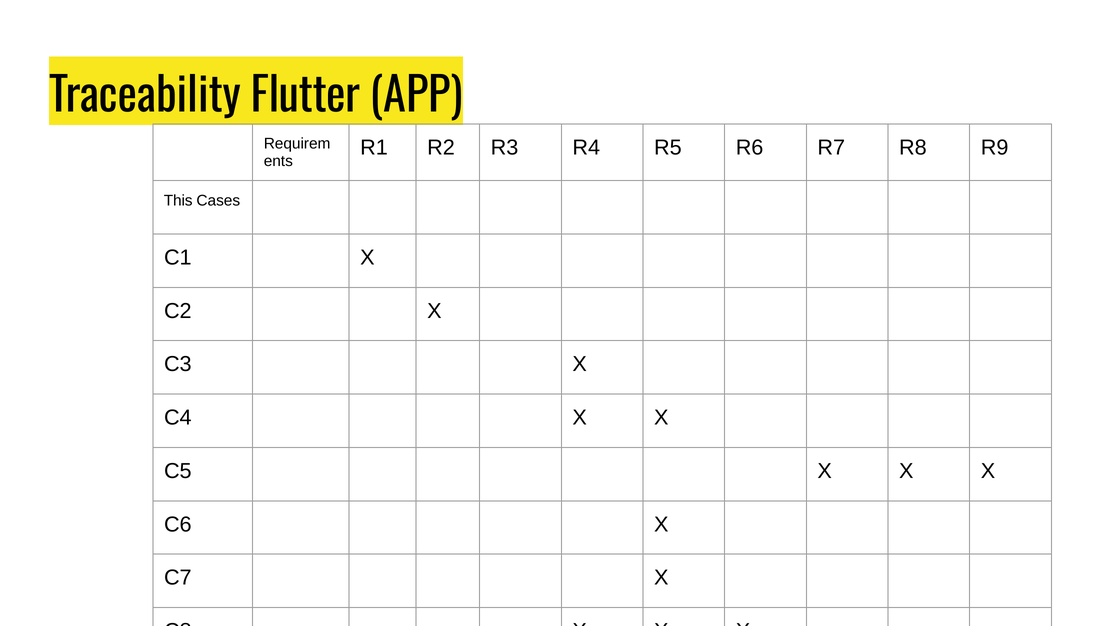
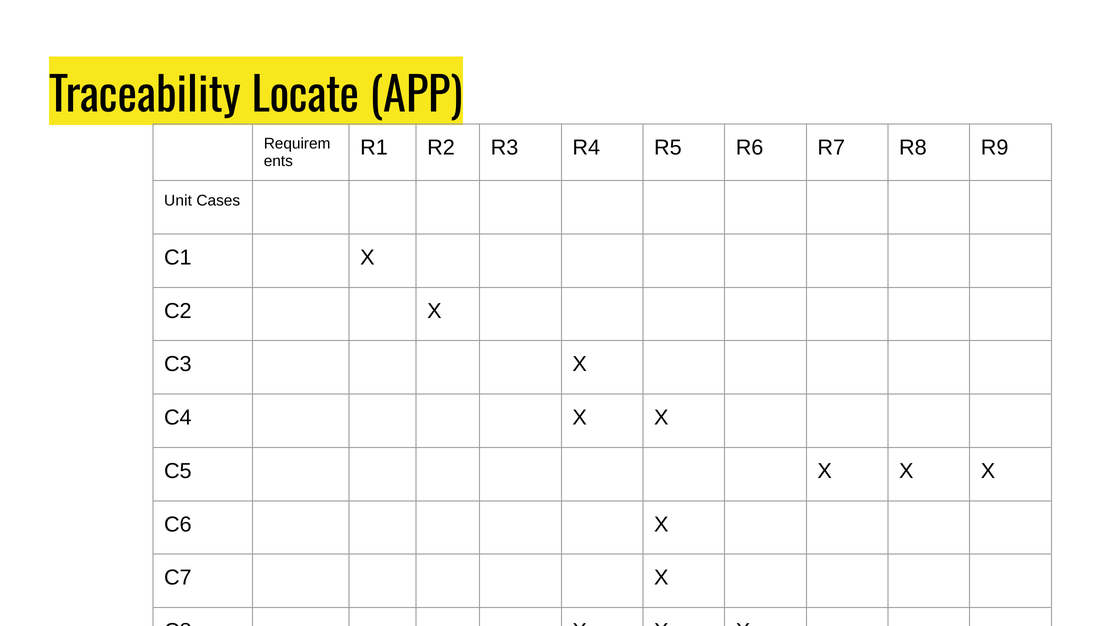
Flutter: Flutter -> Locate (306, 96)
This: This -> Unit (178, 201)
